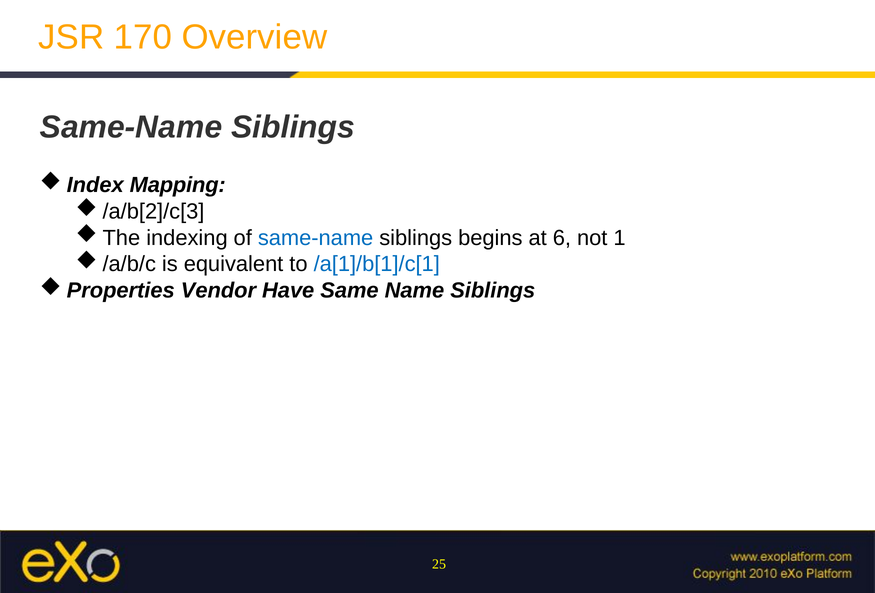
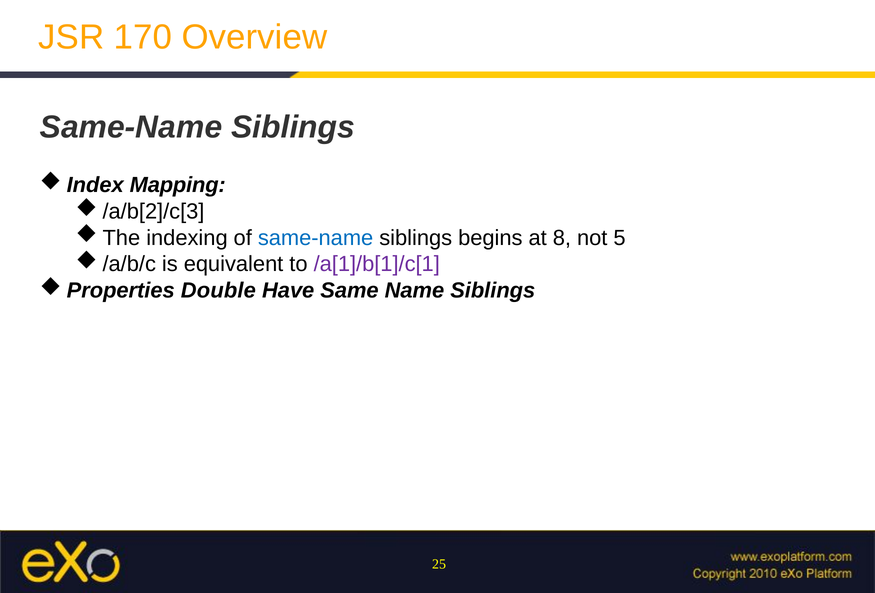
6: 6 -> 8 (562, 238)
1: 1 -> 5 (620, 238)
/a[1]/b[1]/c[1 colour: blue -> purple (377, 264)
Vendor: Vendor -> Double (218, 290)
